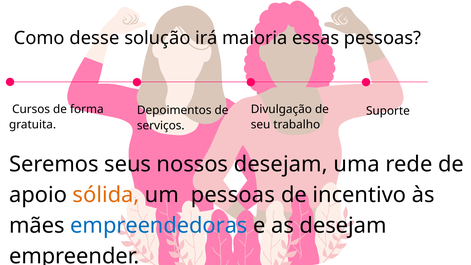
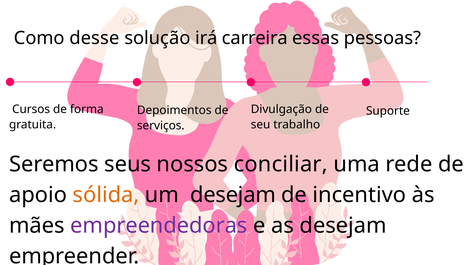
maioria: maioria -> carreira (255, 38)
nossos desejam: desejam -> conciliar (281, 164)
um pessoas: pessoas -> desejam (233, 195)
empreendedoras colour: blue -> purple (159, 226)
